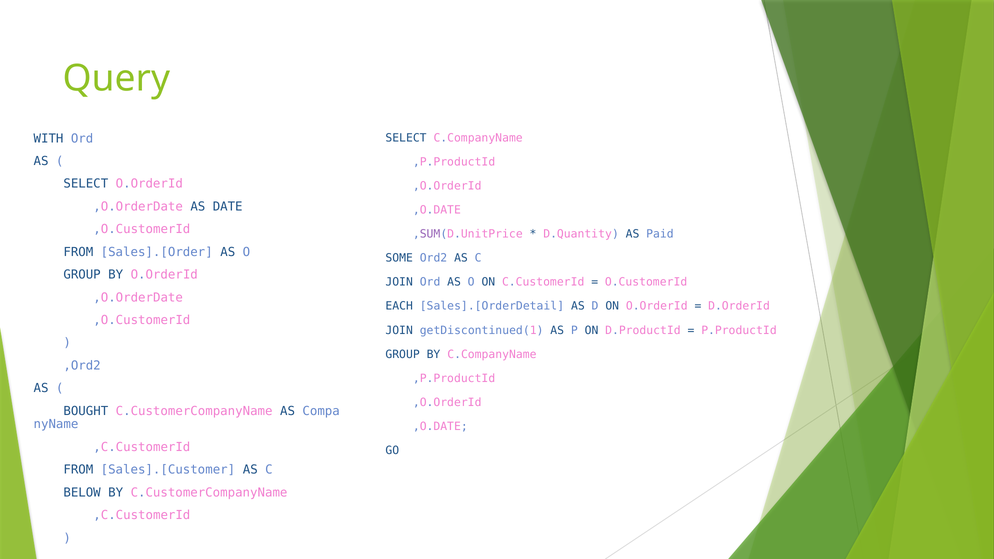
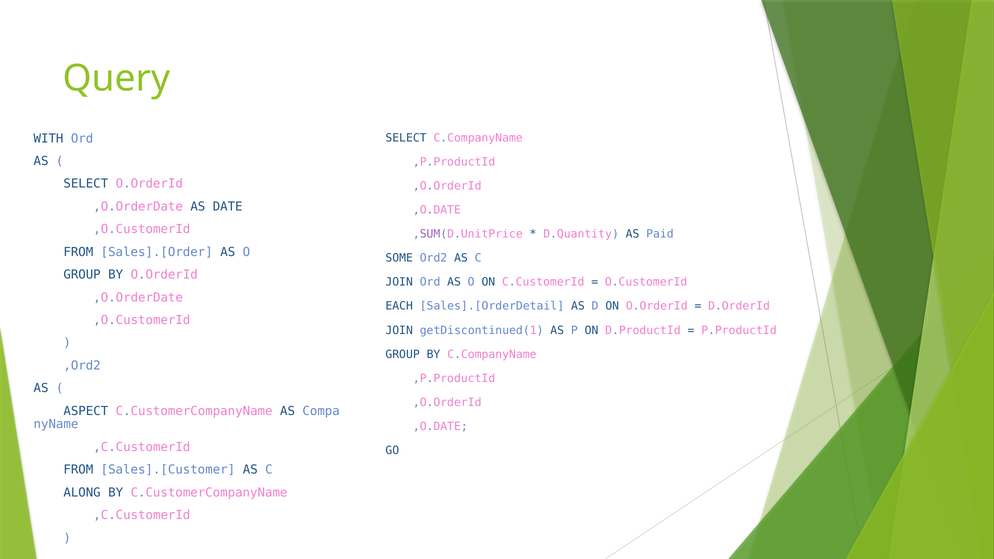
BOUGHT: BOUGHT -> ASPECT (86, 411)
BELOW: BELOW -> ALONG (82, 493)
